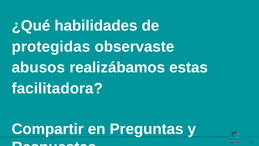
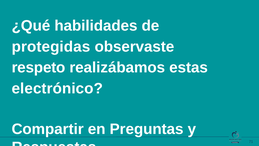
abusos: abusos -> respeto (39, 67)
facilitadora: facilitadora -> electrónico (57, 88)
